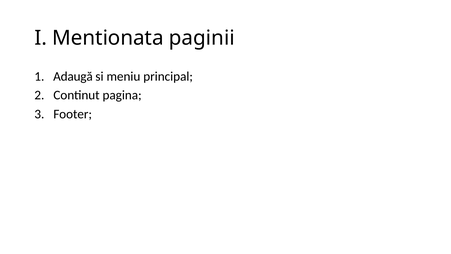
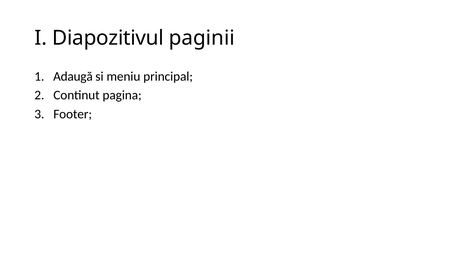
Mentionata: Mentionata -> Diapozitivul (108, 38)
